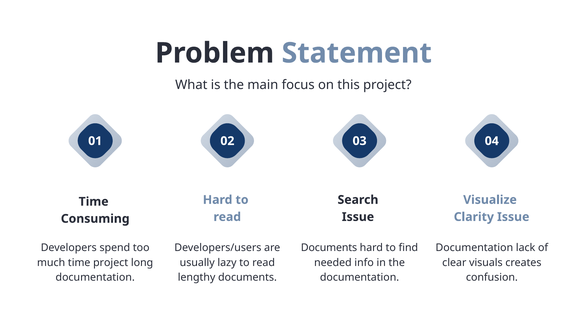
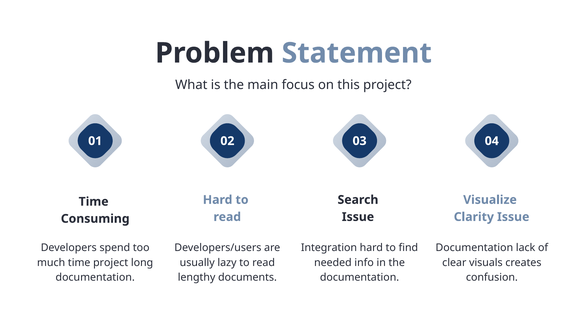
Documents: Documents -> Integration (329, 248)
